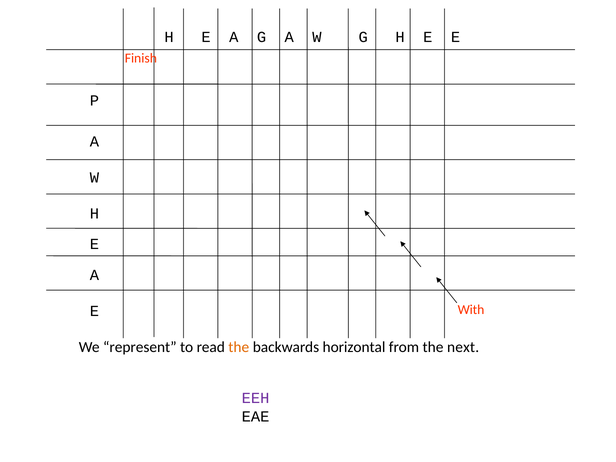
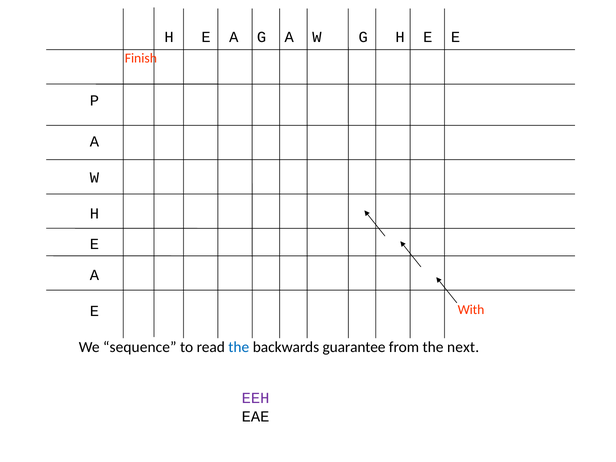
represent: represent -> sequence (140, 347)
the colour: orange -> blue (239, 347)
horizontal: horizontal -> guarantee (354, 347)
